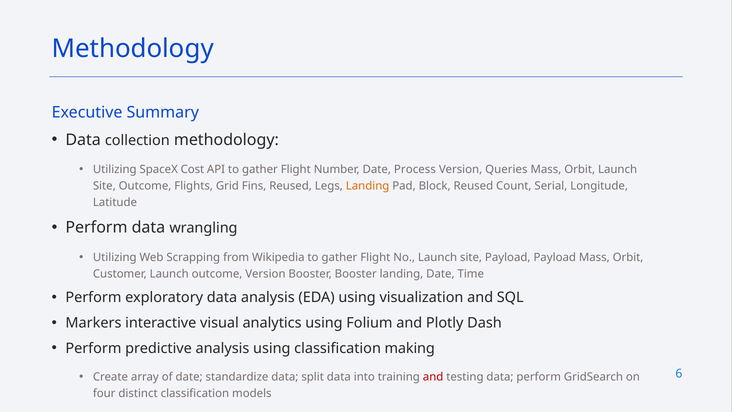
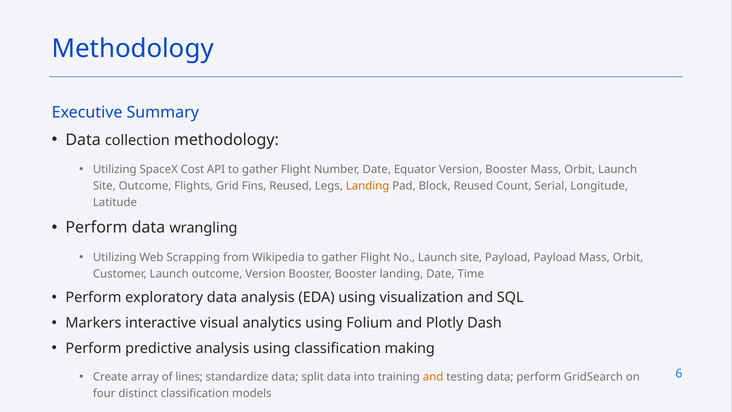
Process: Process -> Equator (415, 169)
Queries: Queries -> Booster (506, 169)
of date: date -> lines (189, 377)
and colour: red -> orange (433, 377)
